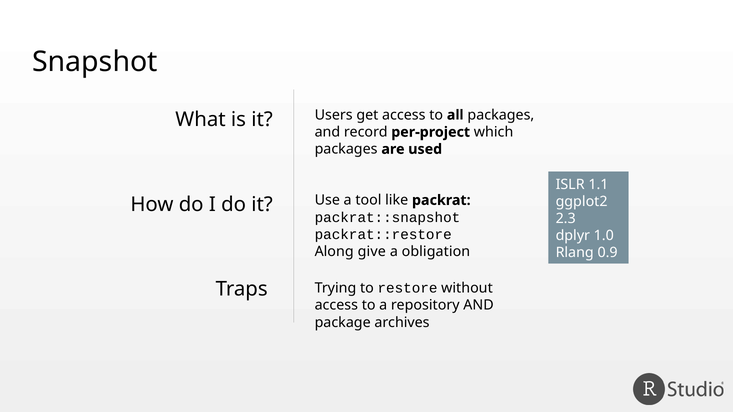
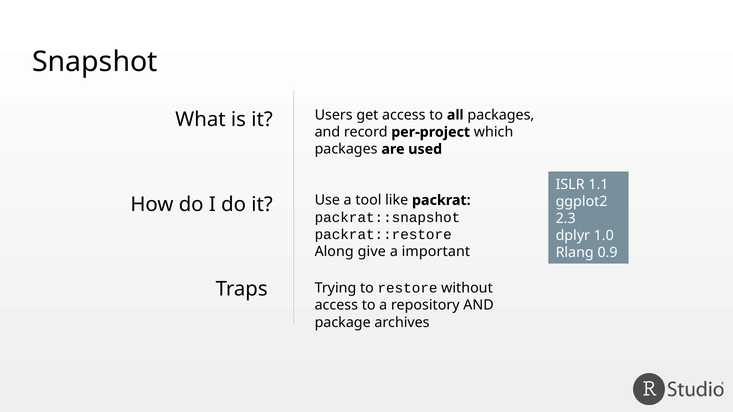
obligation: obligation -> important (436, 252)
